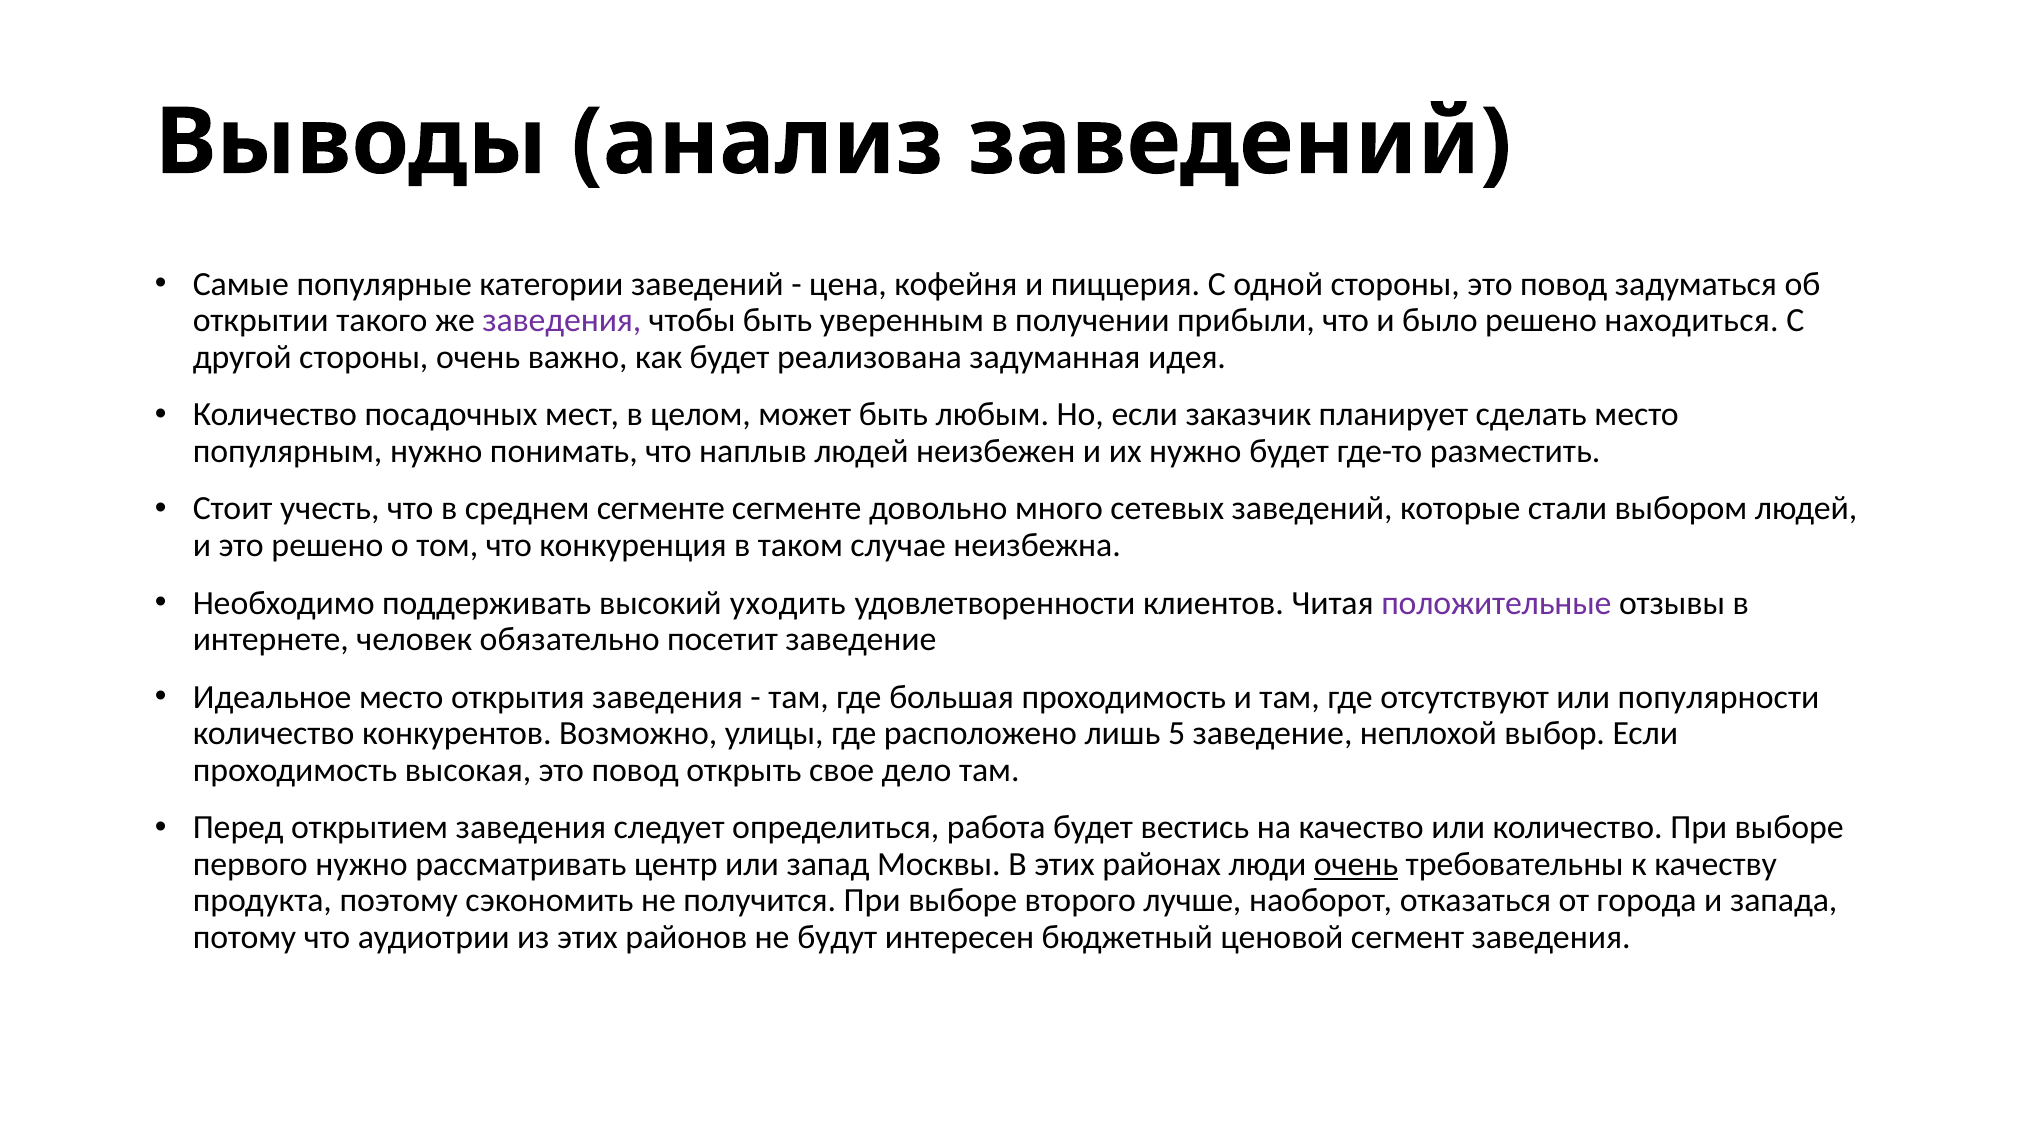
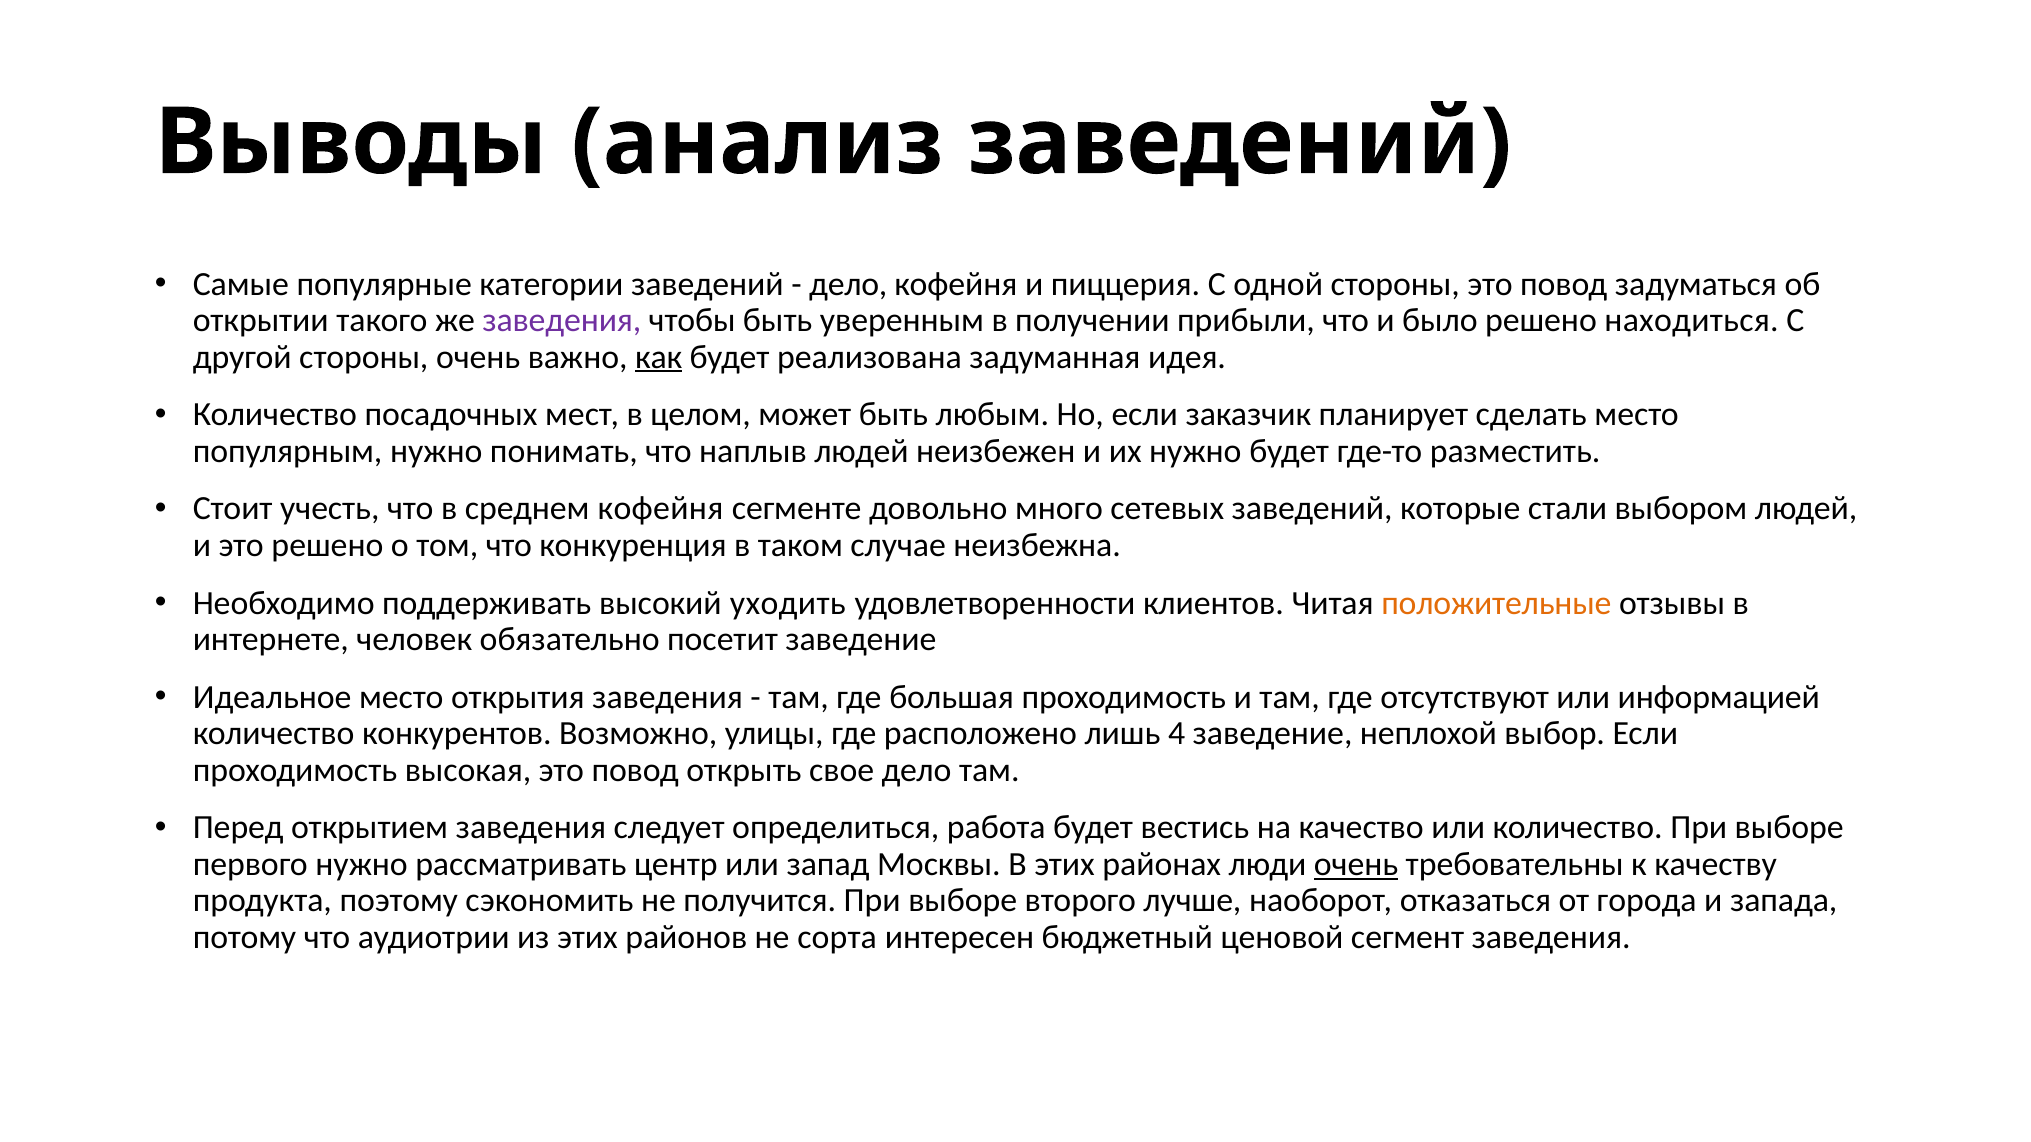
цена: цена -> дело (848, 284)
как underline: none -> present (659, 357)
среднем сегменте: сегменте -> кофейня (660, 509)
положительные colour: purple -> orange (1496, 603)
популярности: популярности -> информацией (1719, 697)
5: 5 -> 4 (1177, 734)
будут: будут -> сорта (837, 938)
